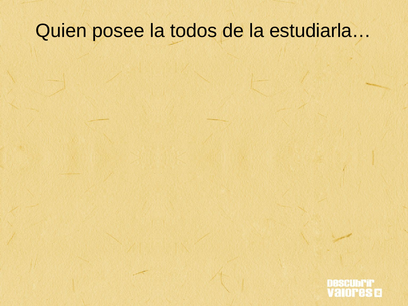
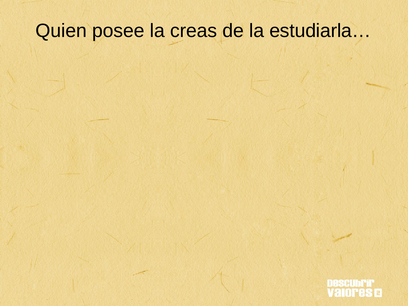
todos: todos -> creas (194, 31)
